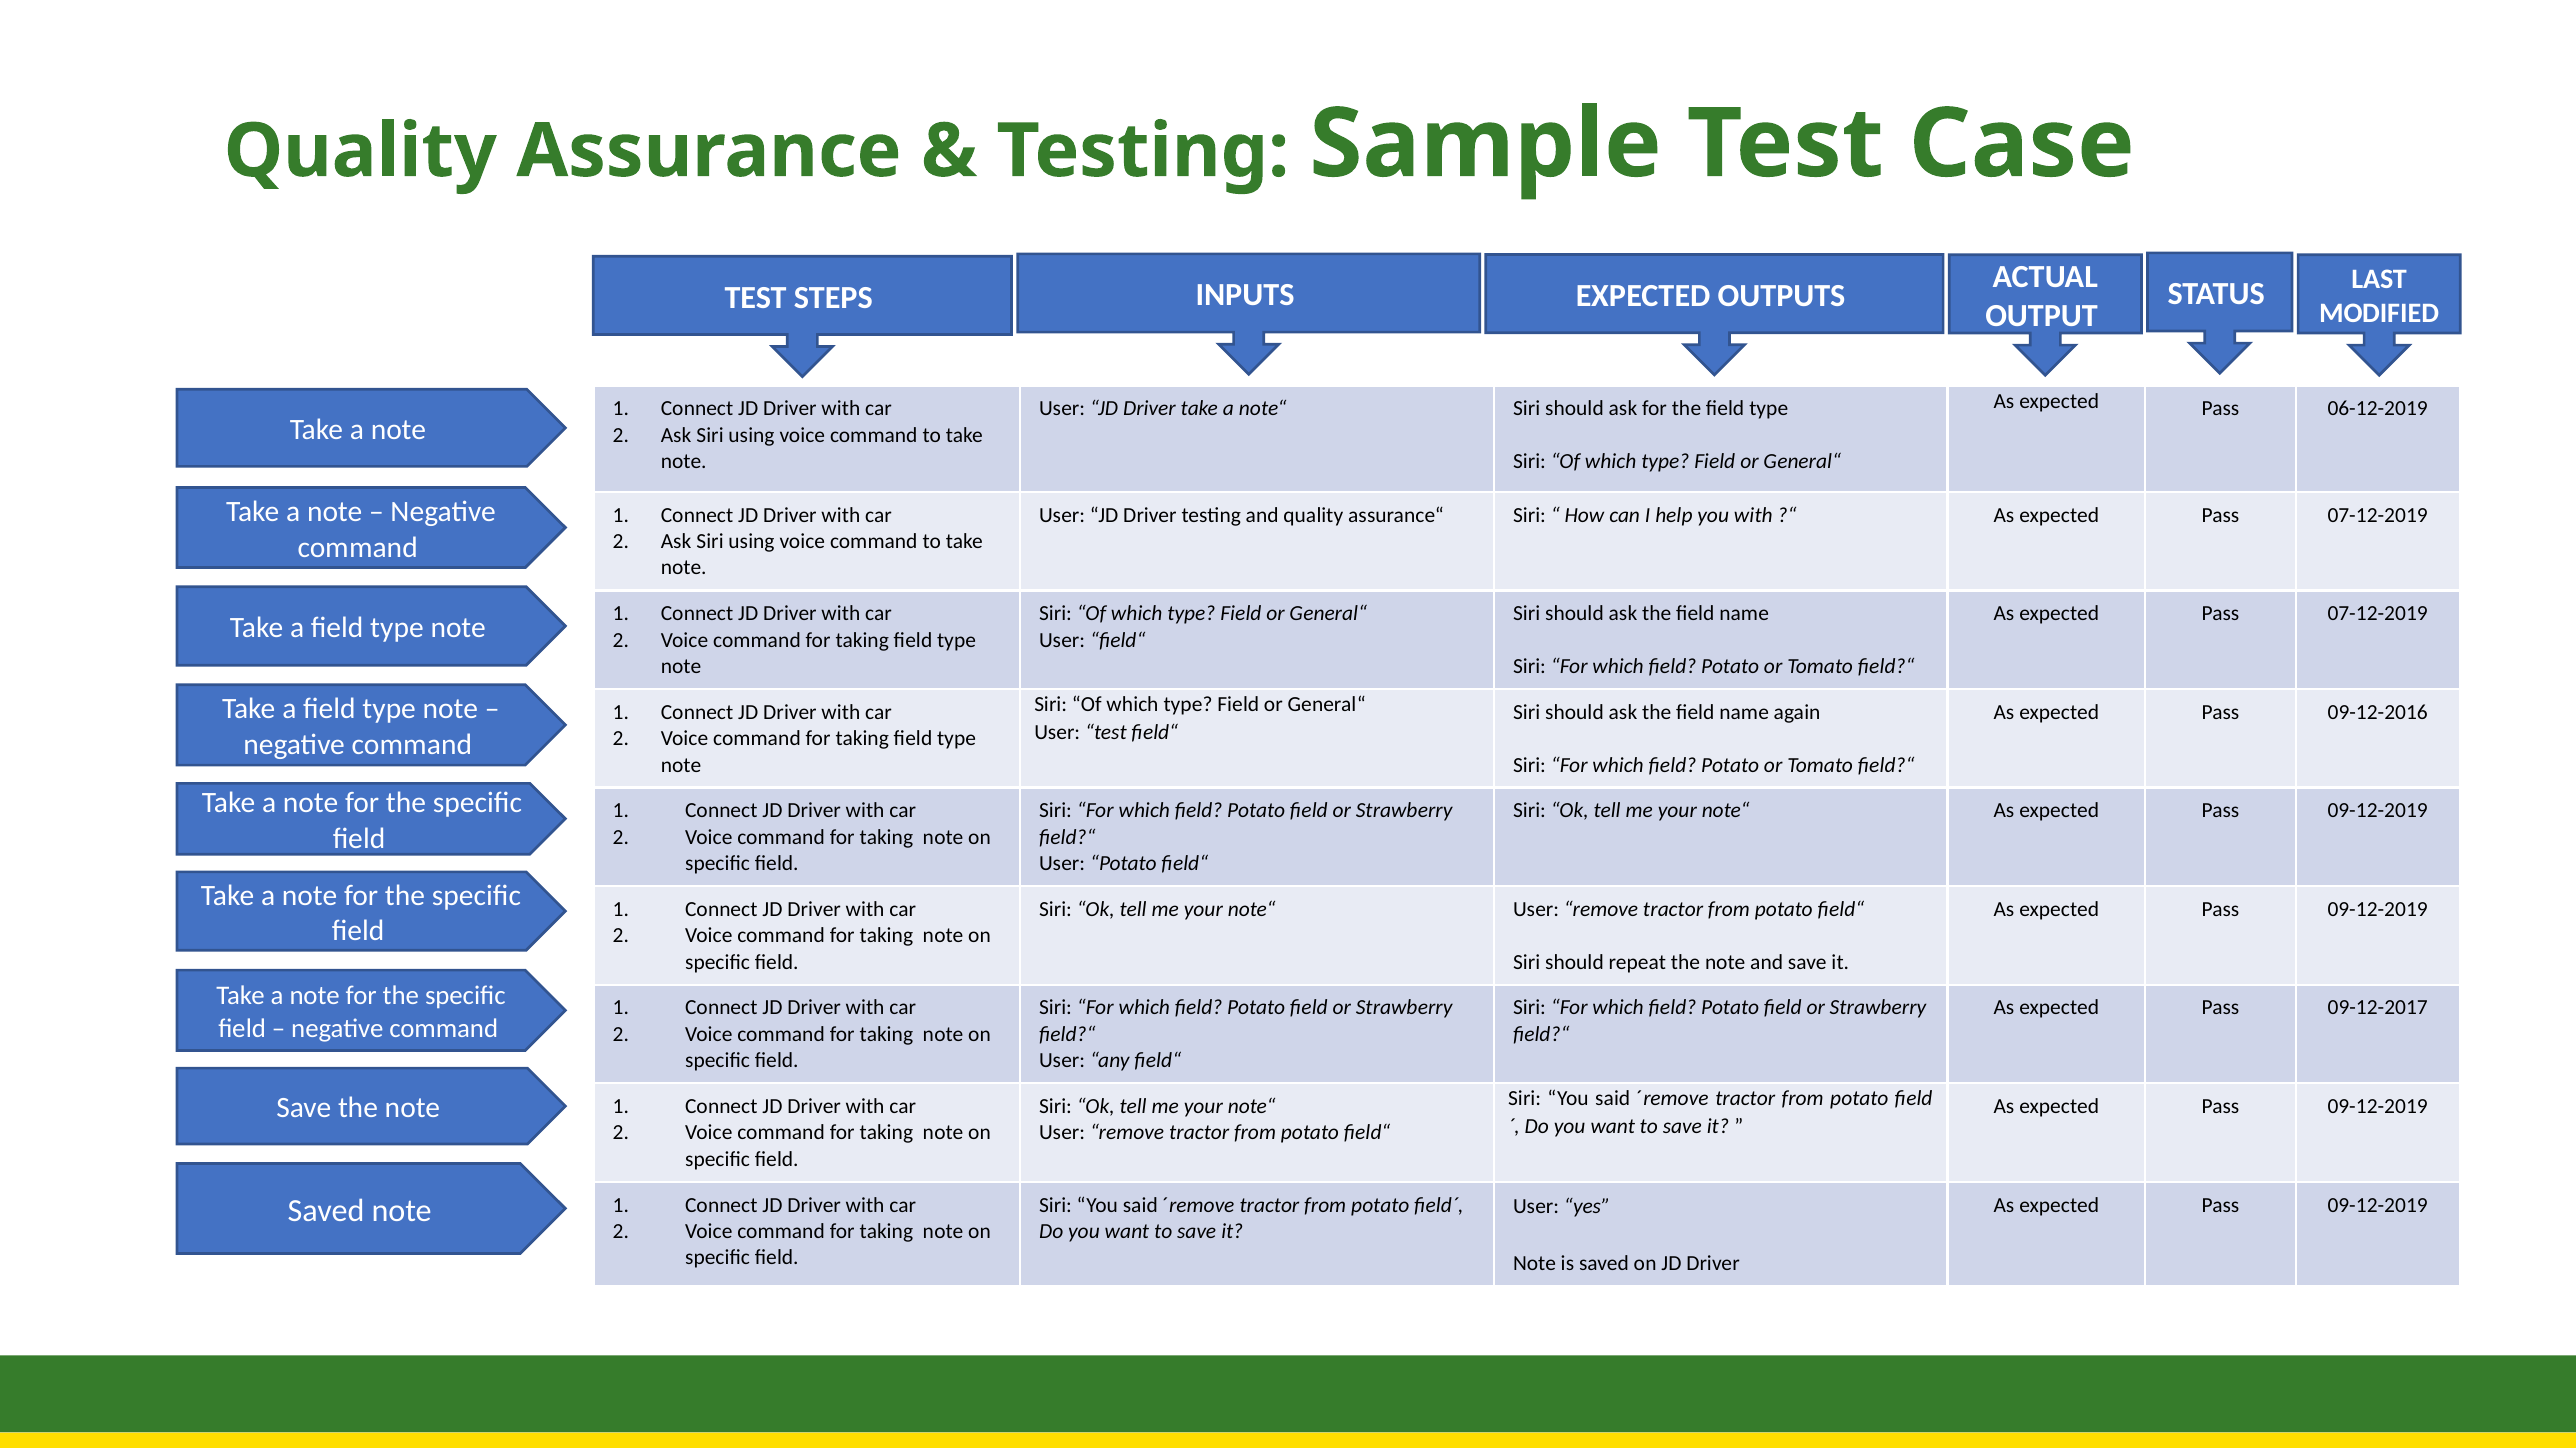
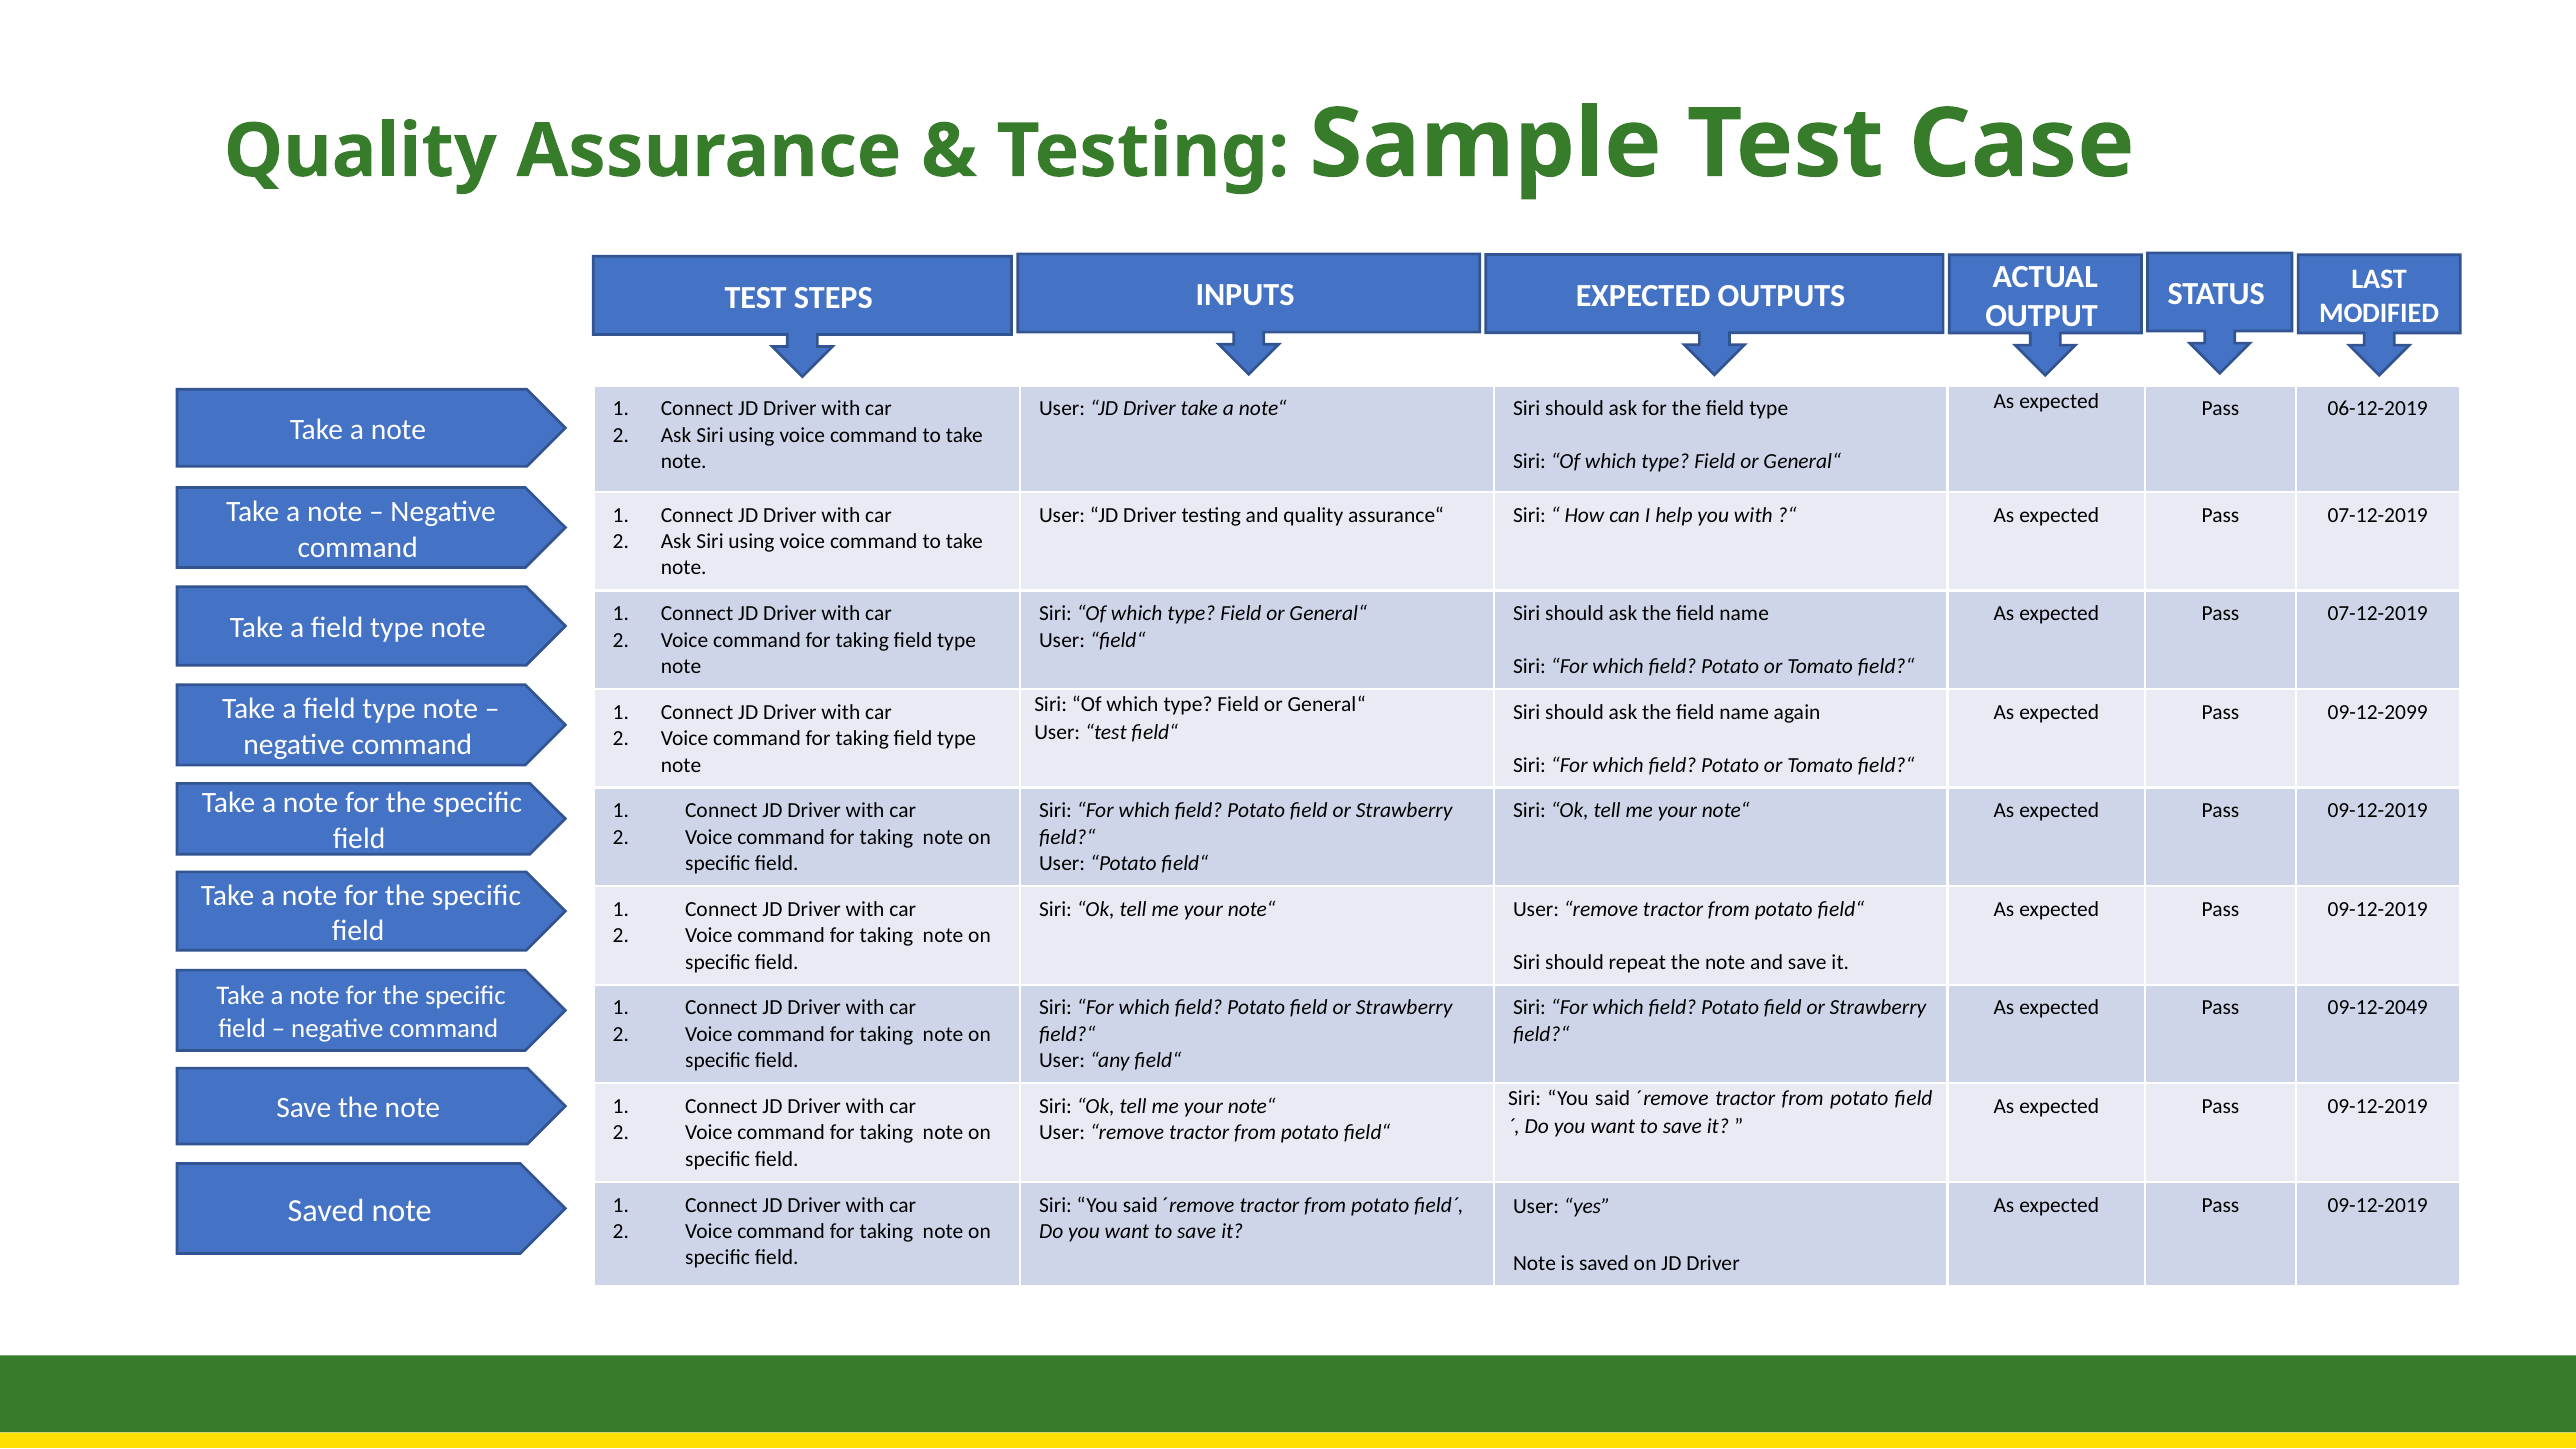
09-12-2016: 09-12-2016 -> 09-12-2099 (2378, 712)
09-12-2017: 09-12-2017 -> 09-12-2049 (2378, 1008)
